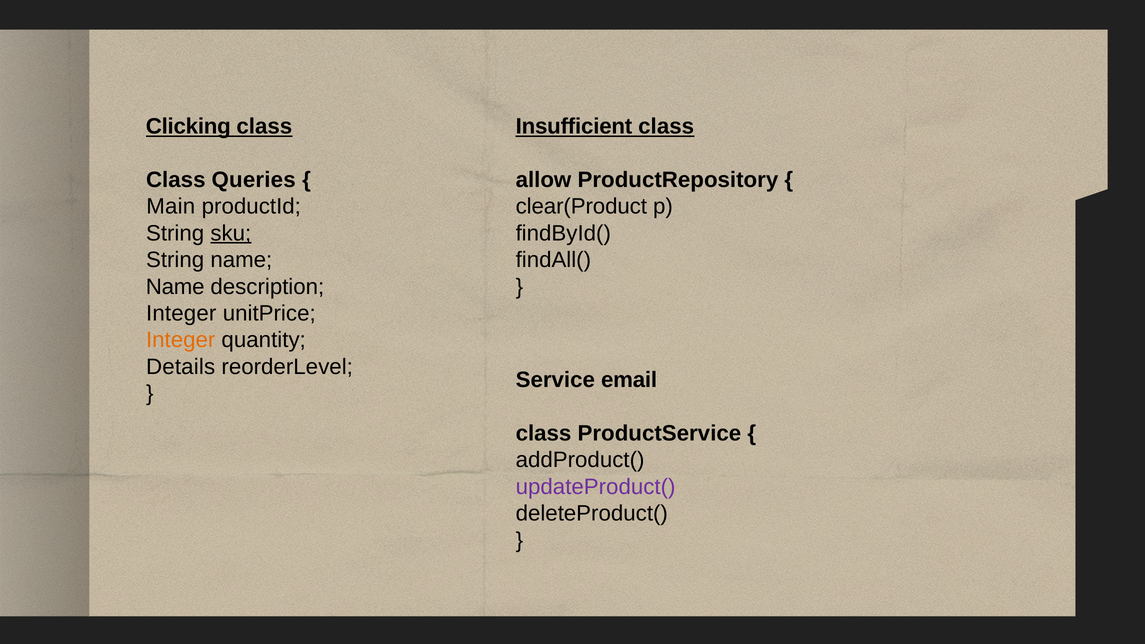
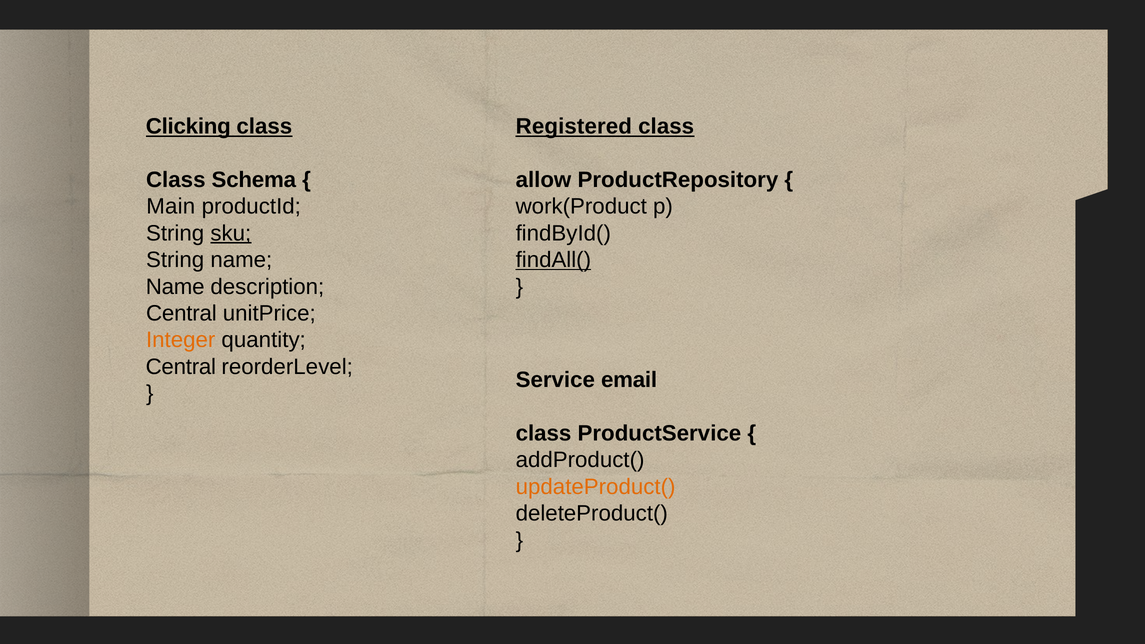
Insufficient: Insufficient -> Registered (574, 126)
Queries: Queries -> Schema (254, 180)
clear(Product: clear(Product -> work(Product (581, 207)
findAll( underline: none -> present (553, 260)
Integer: Integer -> Central (181, 313)
Details: Details -> Central (181, 367)
updateProduct( colour: purple -> orange (596, 487)
